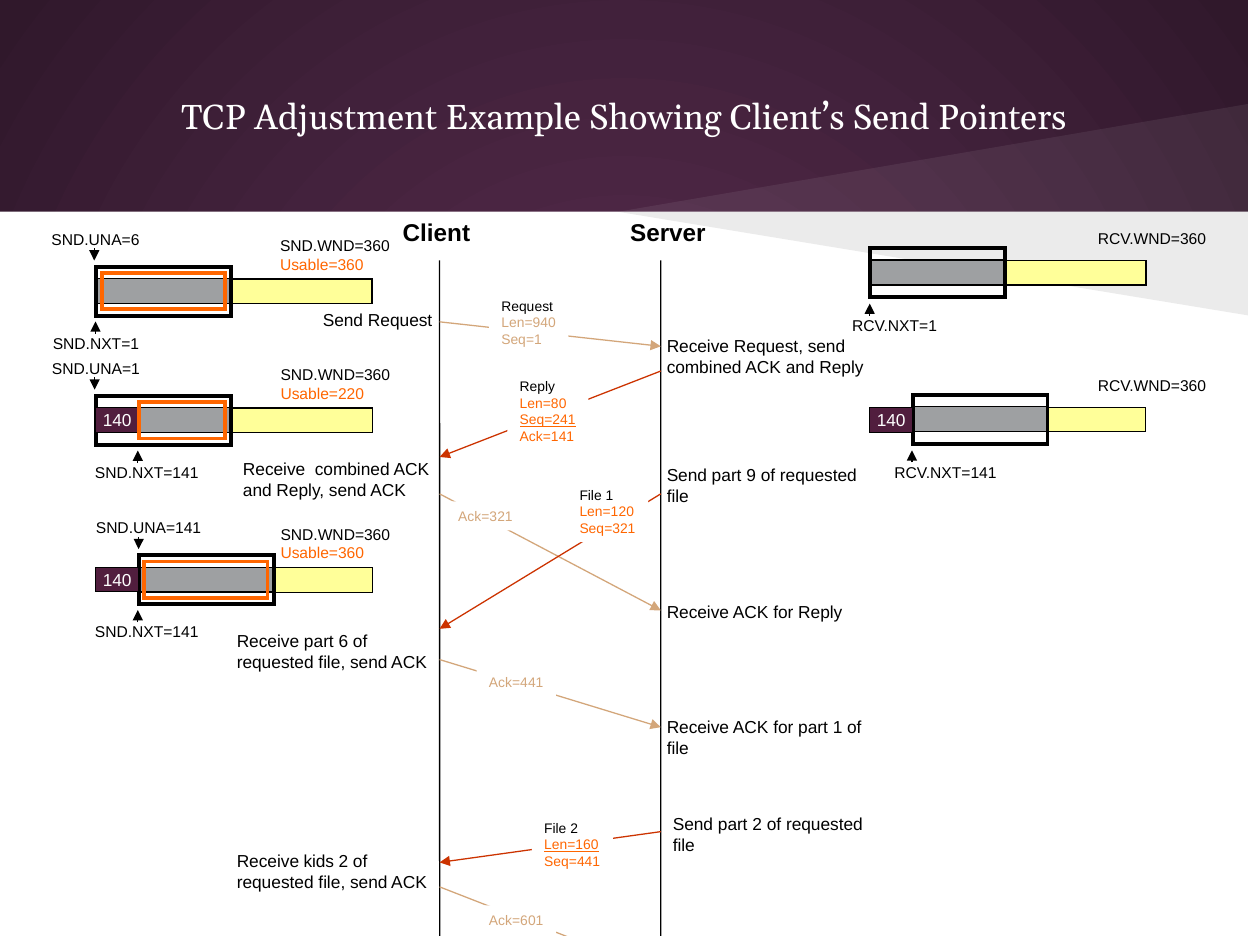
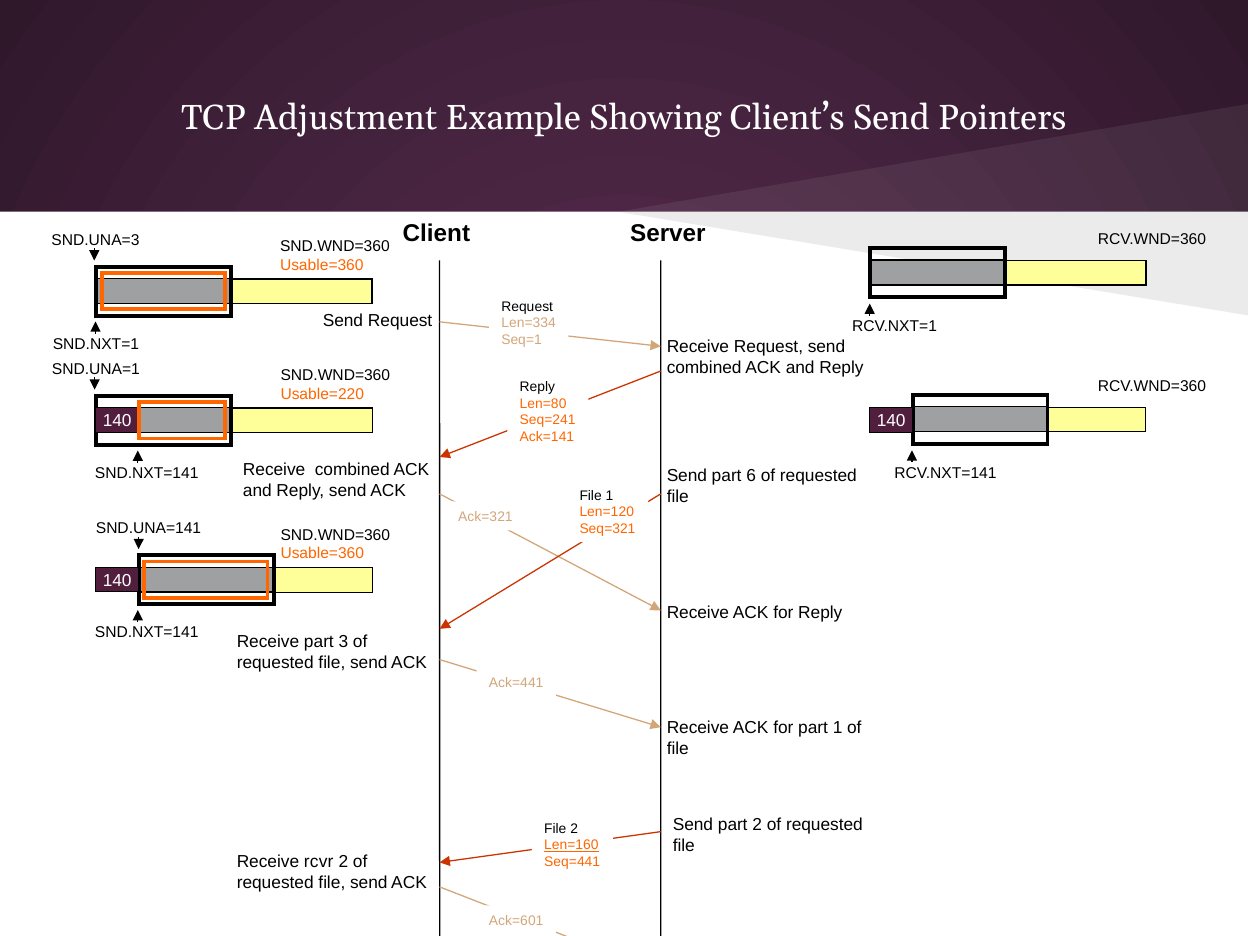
SND.UNA=6: SND.UNA=6 -> SND.UNA=3 (95, 240)
Len=940: Len=940 -> Len=334 (529, 323)
Seq=241 underline: present -> none (548, 420)
9: 9 -> 6 (751, 476)
6: 6 -> 3 (343, 642)
kids: kids -> rcvr (319, 862)
